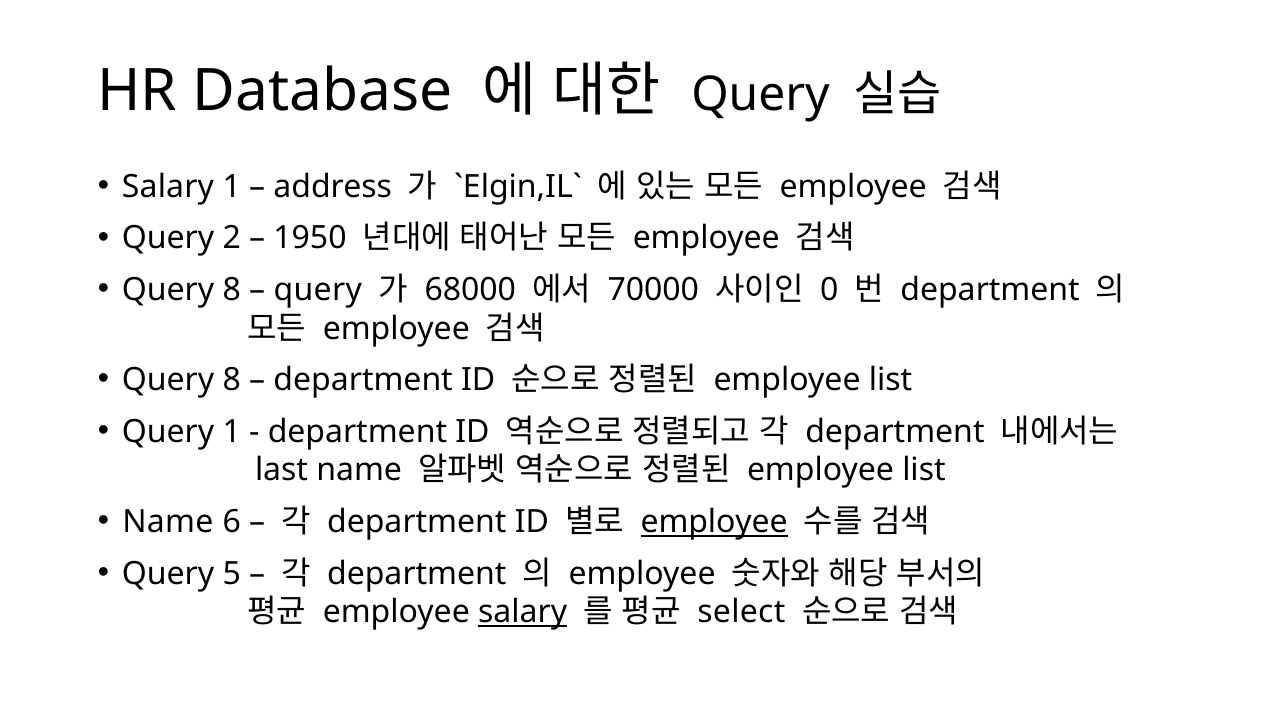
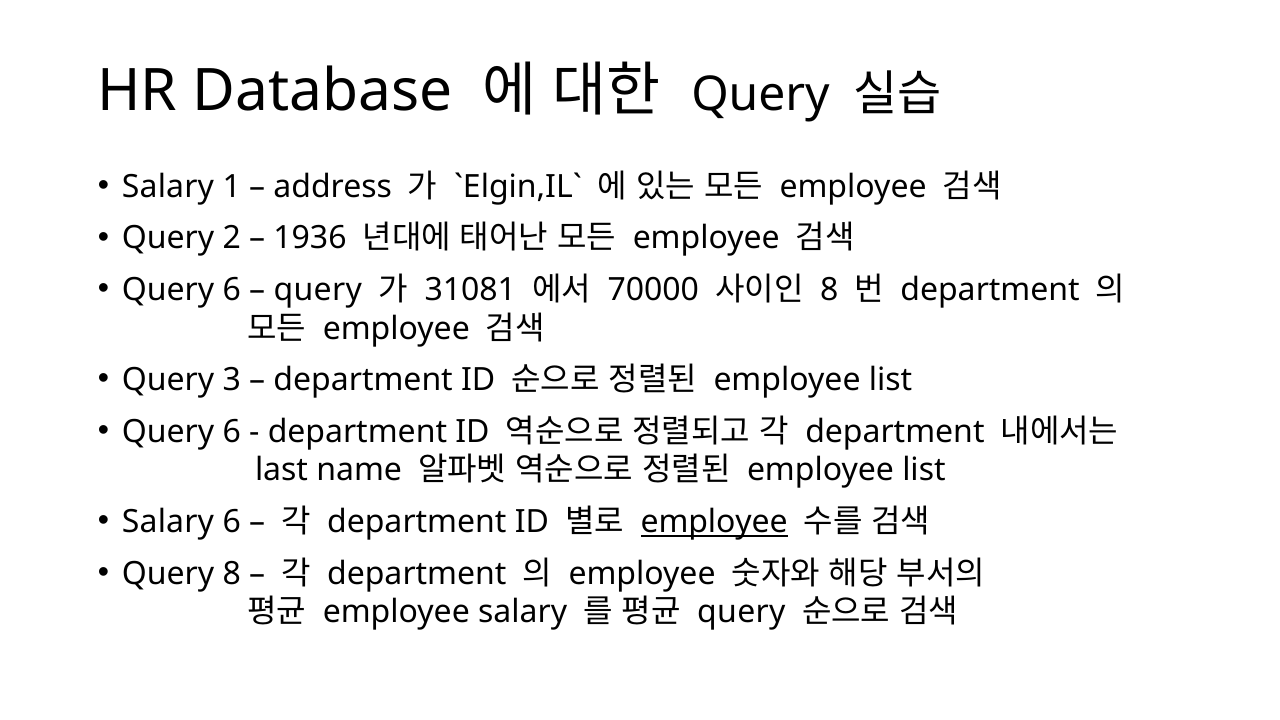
1950: 1950 -> 1936 (310, 238)
8: 8 -> 6 (232, 290)
68000: 68000 -> 31081 (470, 290)
0: 0 -> 8 (829, 290)
8: 8 -> 3 (232, 380)
1: 1 -> 6 (232, 432)
Name: Name -> Salary (168, 522)
Query 5: 5 -> 8 (232, 574)
salary underline: present -> none (523, 612)
select: select -> query (741, 612)
